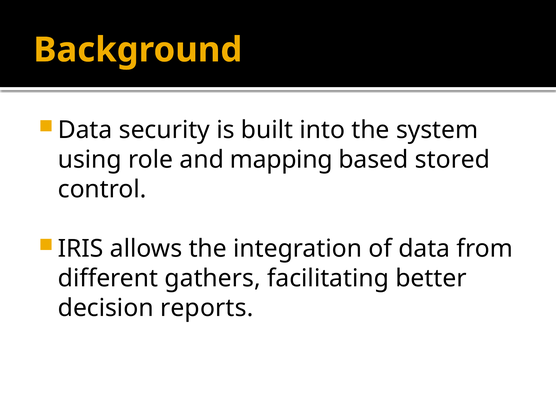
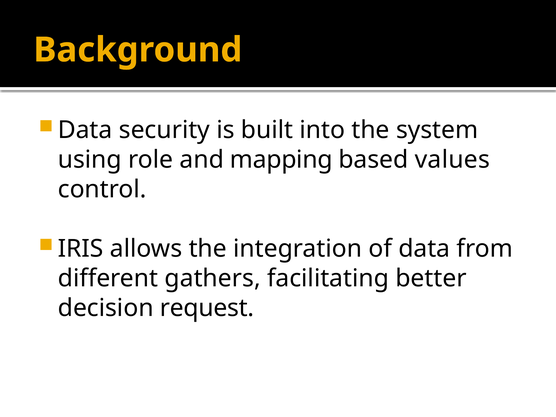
stored: stored -> values (452, 160)
reports: reports -> request (207, 308)
